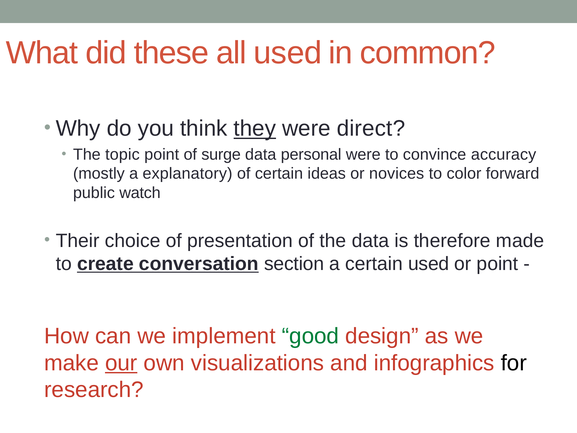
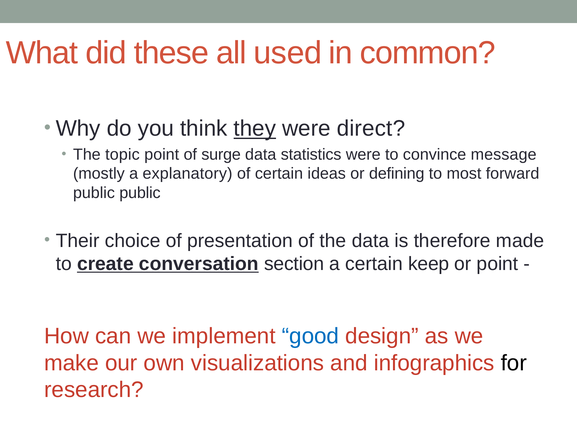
personal: personal -> statistics (311, 154)
accuracy: accuracy -> message (504, 154)
novices: novices -> defining (397, 174)
color: color -> most (464, 174)
public watch: watch -> public (140, 193)
certain used: used -> keep (429, 264)
good colour: green -> blue (310, 336)
our underline: present -> none (121, 363)
